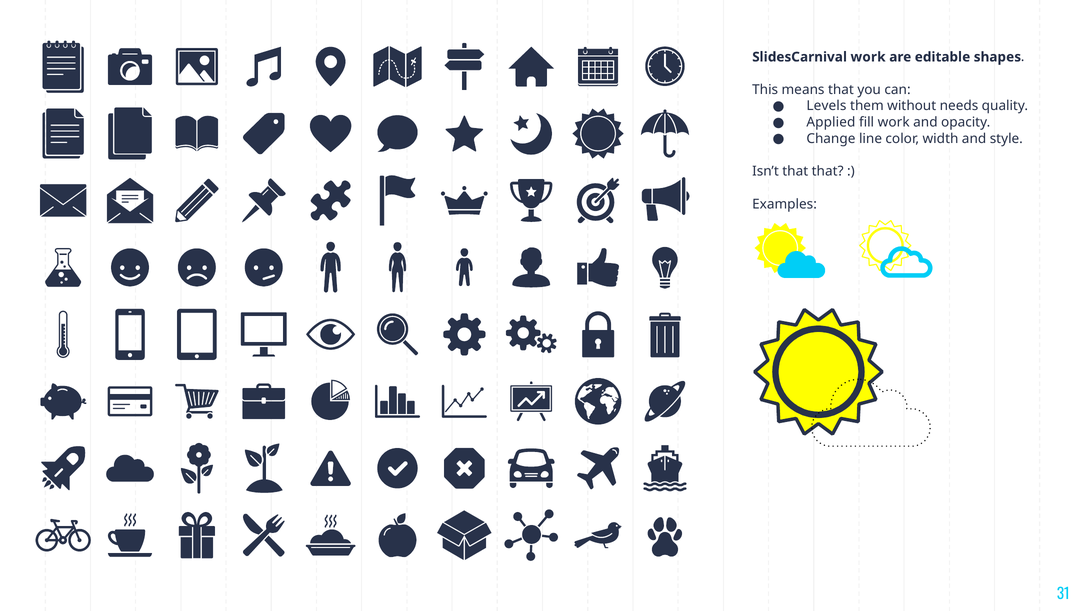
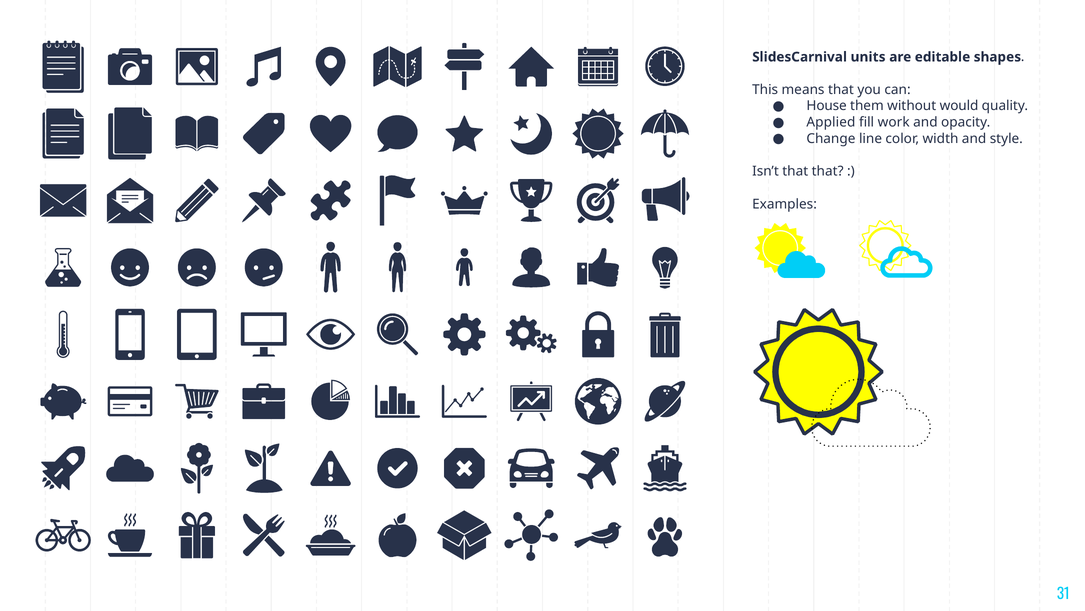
SlidesCarnival work: work -> units (868, 57)
Levels: Levels -> House (827, 106)
needs: needs -> would (959, 106)
